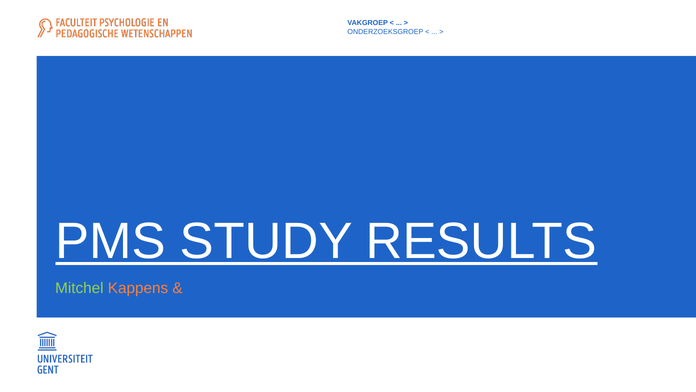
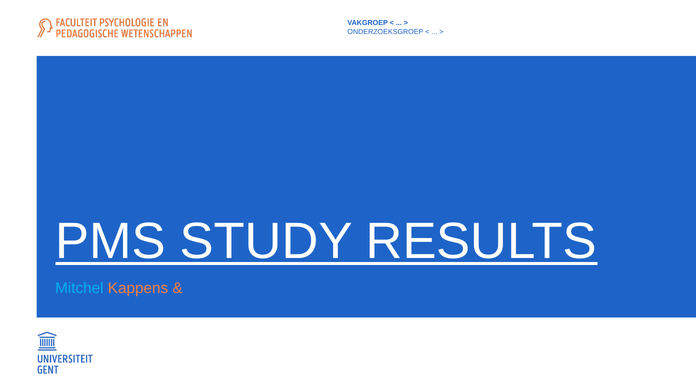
Mitchel colour: light green -> light blue (79, 288)
